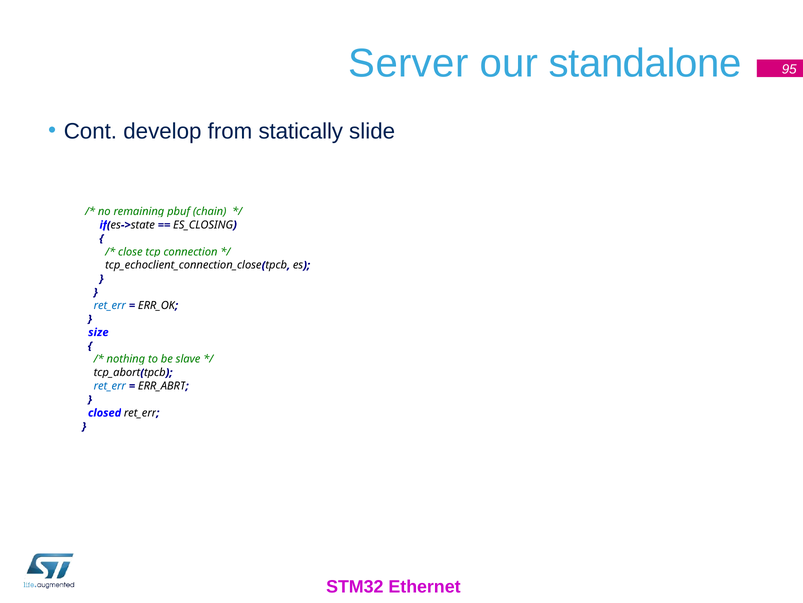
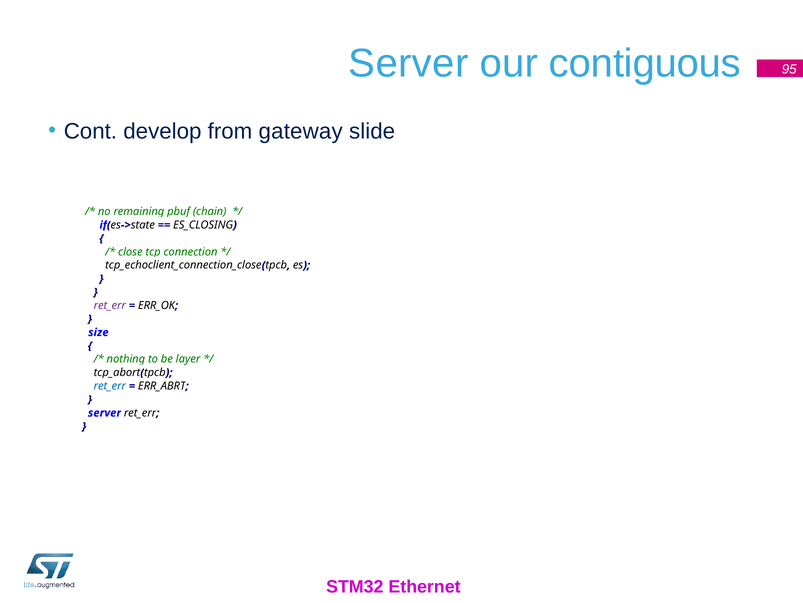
standalone: standalone -> contiguous (645, 63)
statically: statically -> gateway (301, 131)
ret_err colour: blue -> purple (110, 305)
slave: slave -> layer (188, 359)
closed: closed -> server (105, 412)
